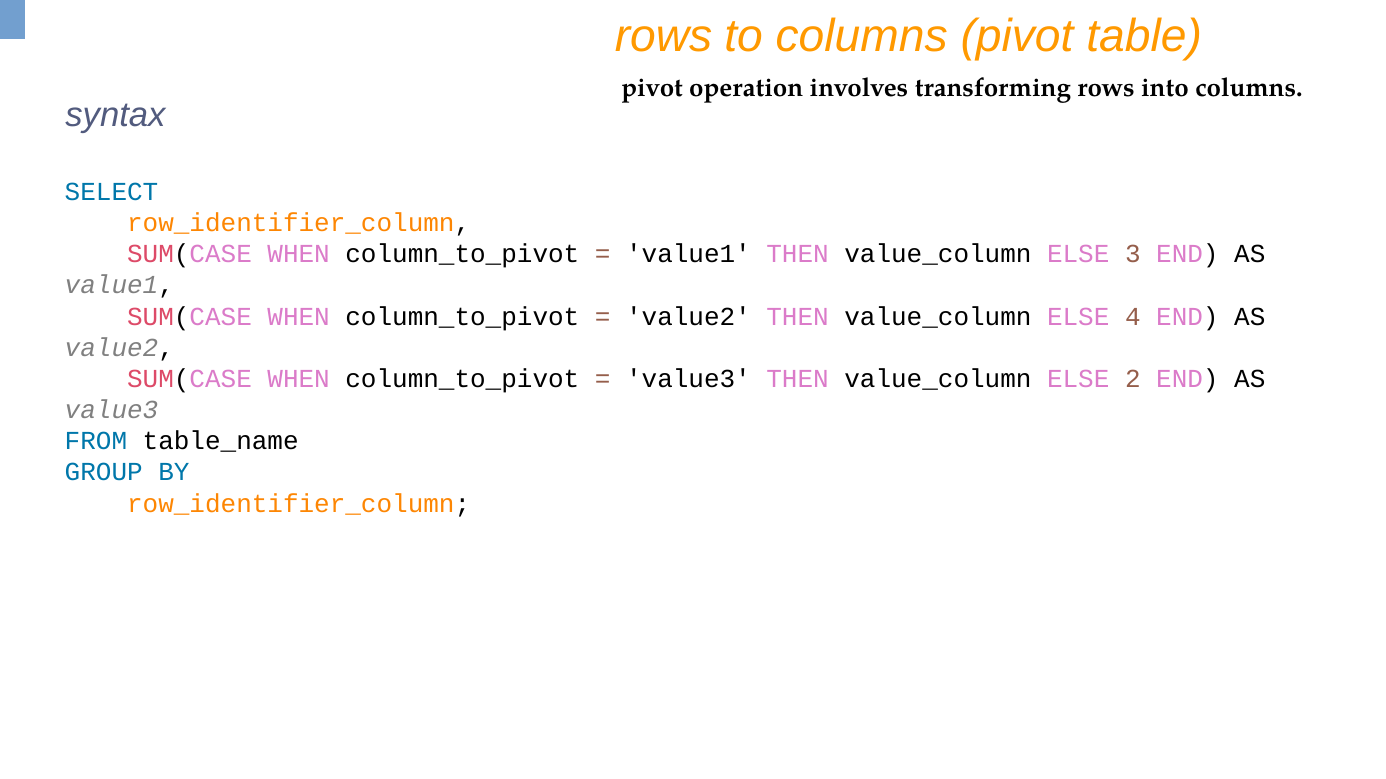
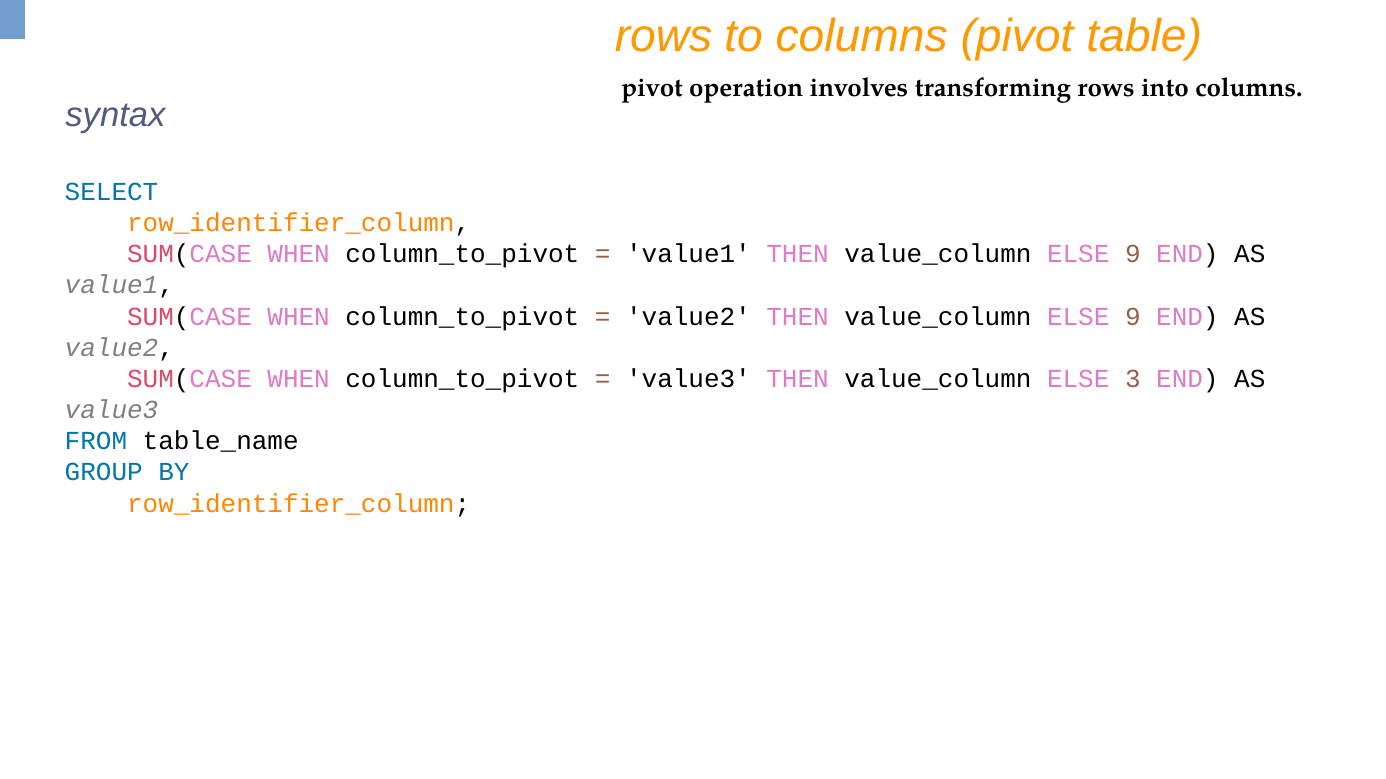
3: 3 -> 9 (1133, 254)
4: 4 -> 9 (1133, 317)
2: 2 -> 3 (1133, 379)
